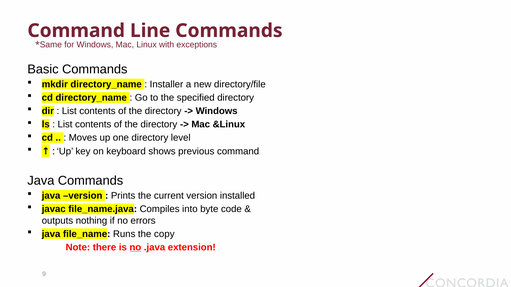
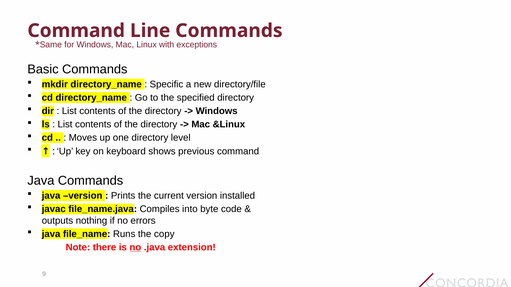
Installer: Installer -> Specific (166, 84)
